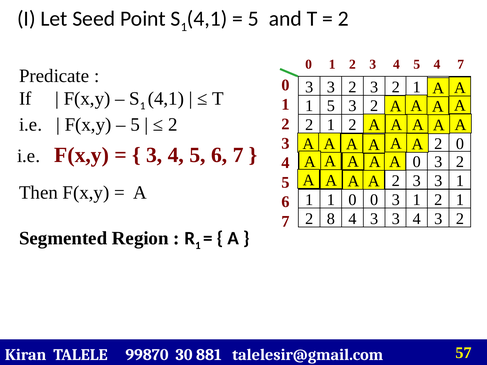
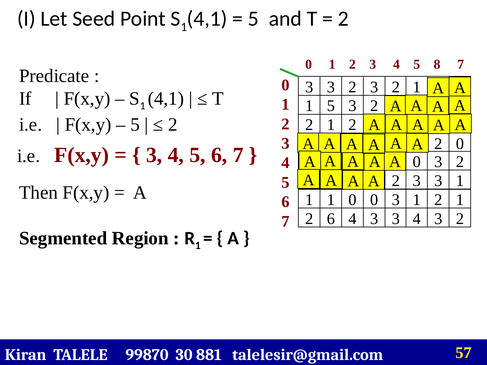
4 5 4: 4 -> 8 (437, 64)
8: 8 -> 6 (331, 219)
